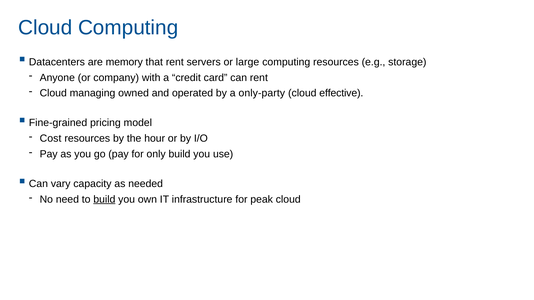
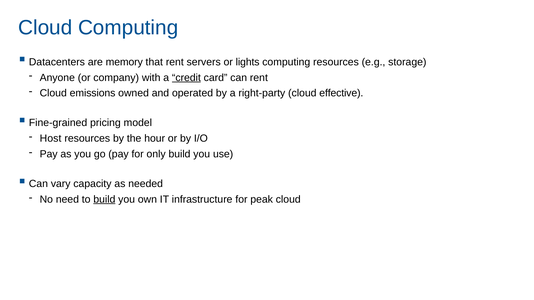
large: large -> lights (248, 62)
credit underline: none -> present (186, 78)
managing: managing -> emissions (93, 93)
only-party: only-party -> right-party (262, 93)
Cost: Cost -> Host (51, 139)
